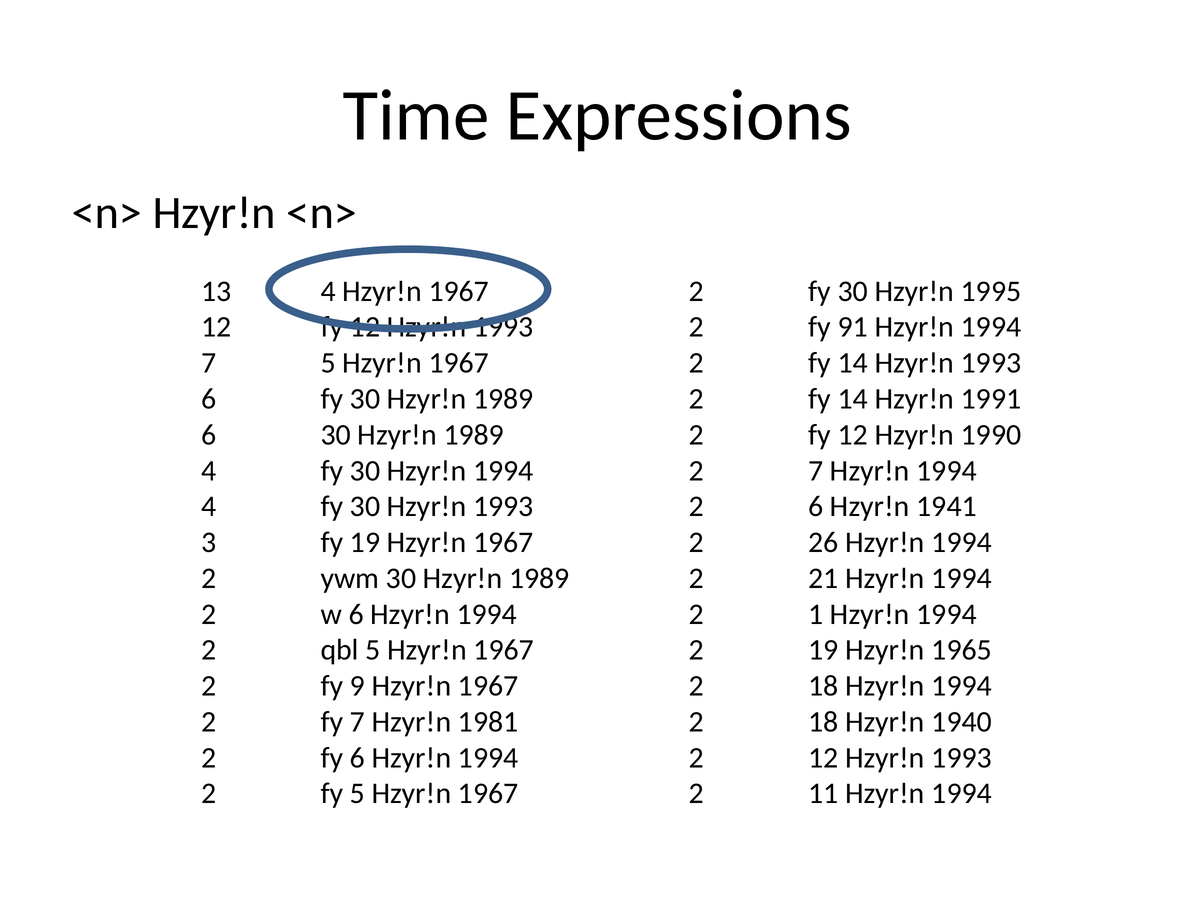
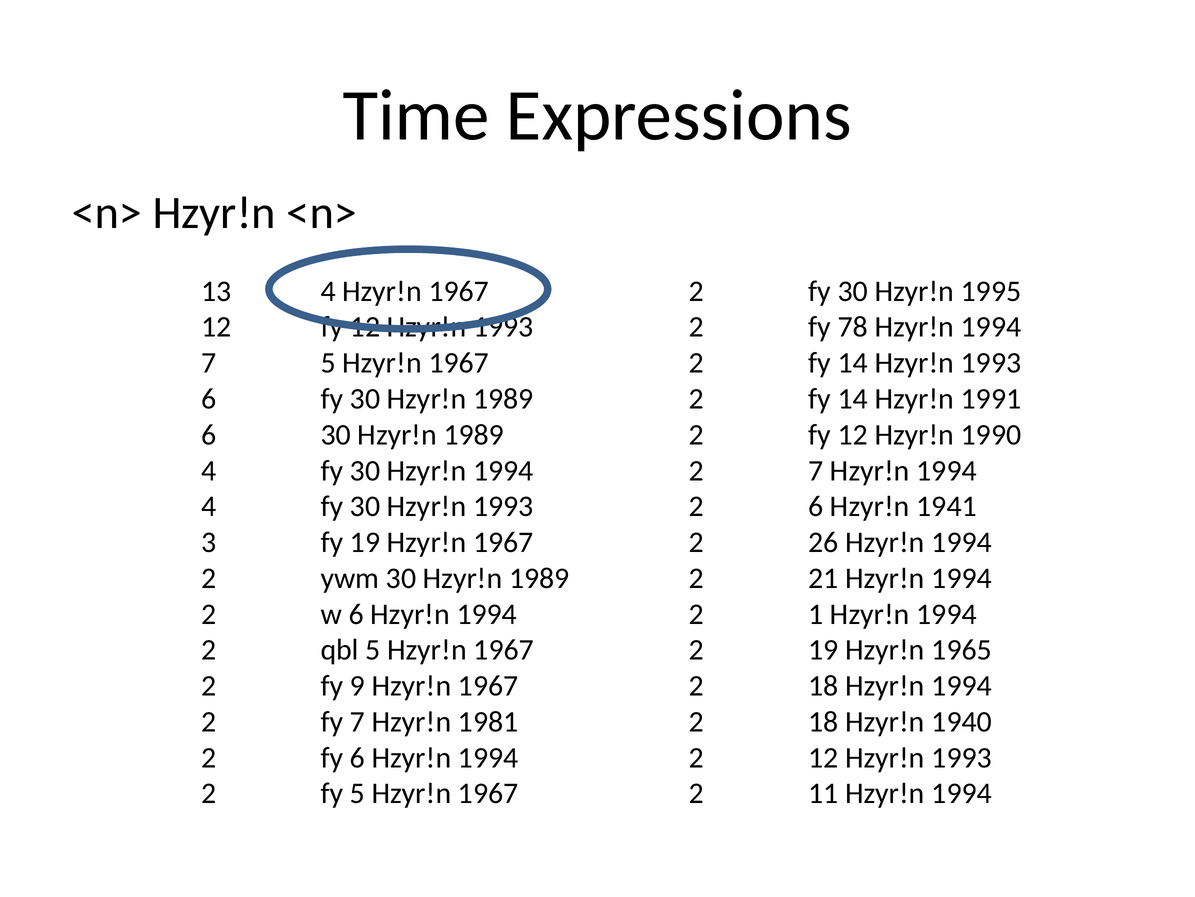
91: 91 -> 78 (853, 327)
